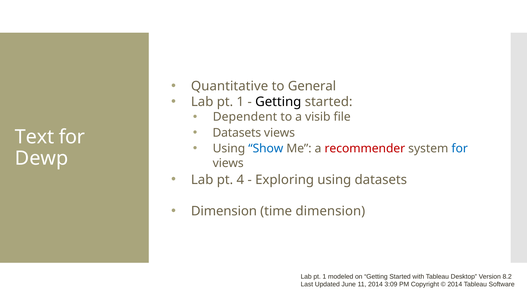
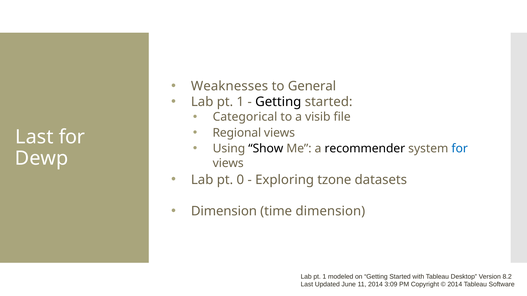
Quantitative: Quantitative -> Weaknesses (230, 86)
Dependent: Dependent -> Categorical (245, 117)
Datasets: Datasets -> Regional (237, 133)
Text: Text -> Last (34, 137)
Show colour: blue -> black (266, 149)
recommender colour: red -> black (365, 149)
4: 4 -> 0 (240, 180)
Exploring using: using -> tzone (334, 180)
